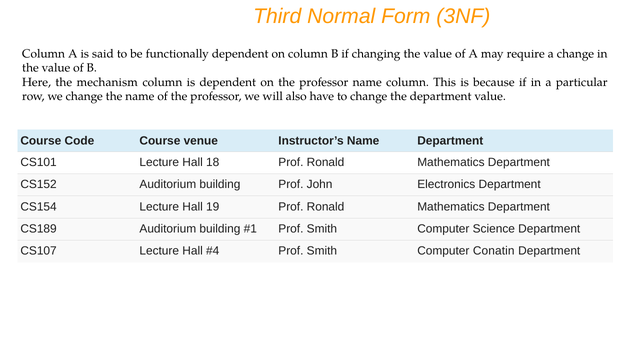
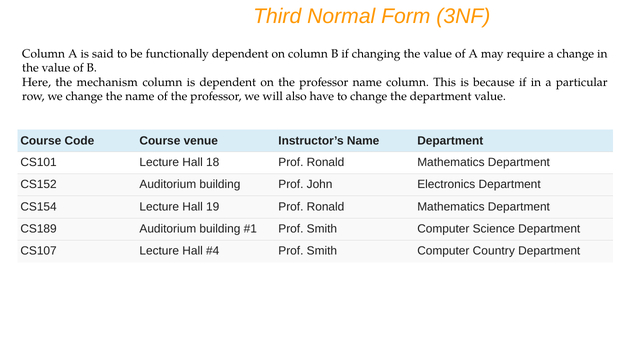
Conatin: Conatin -> Country (494, 251)
